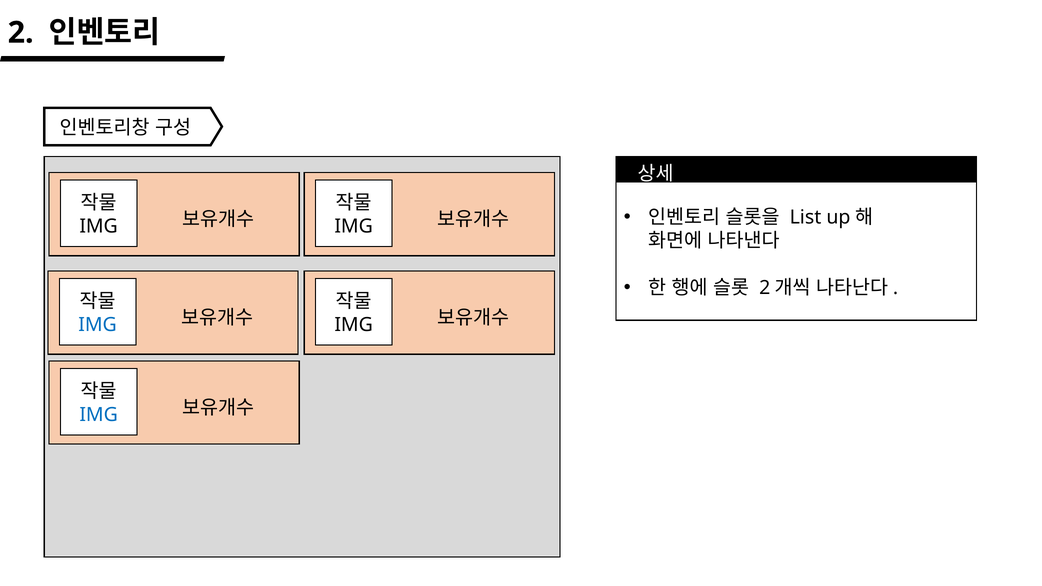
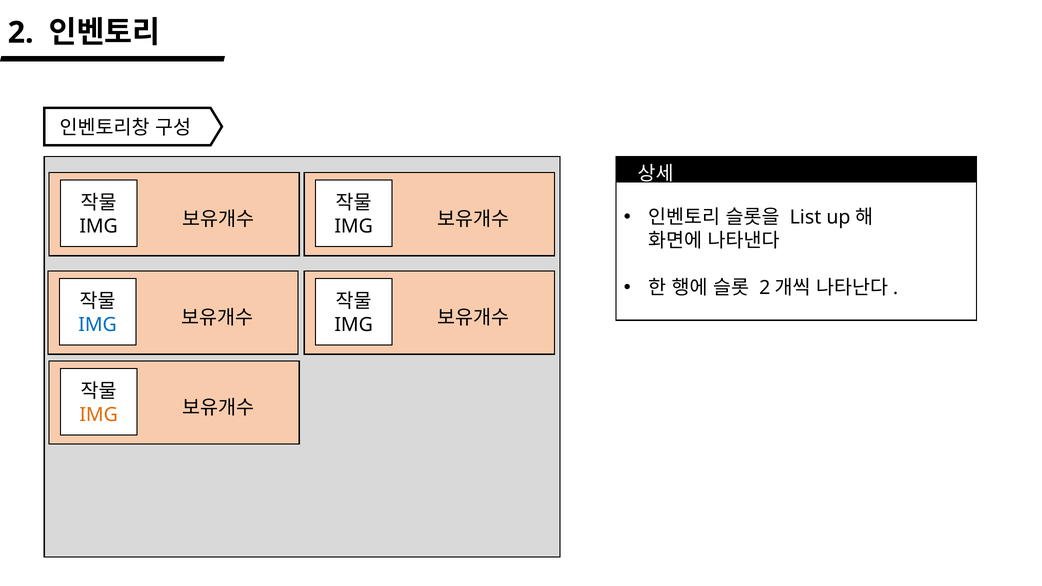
IMG colour: blue -> orange (99, 415)
